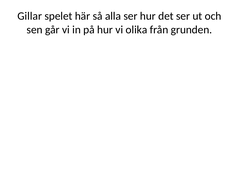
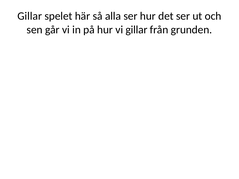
vi olika: olika -> gillar (137, 30)
